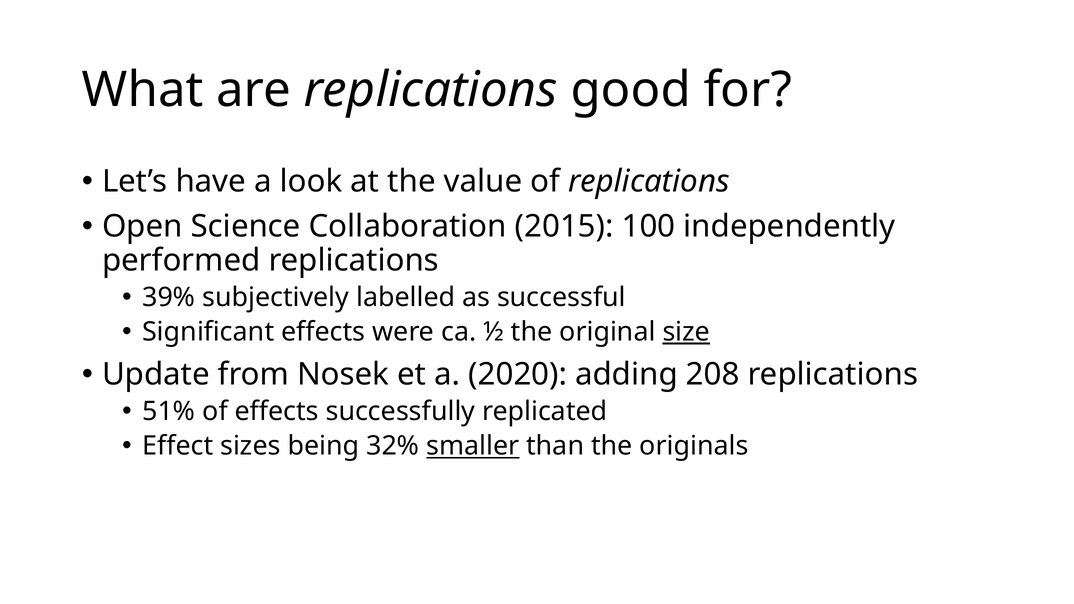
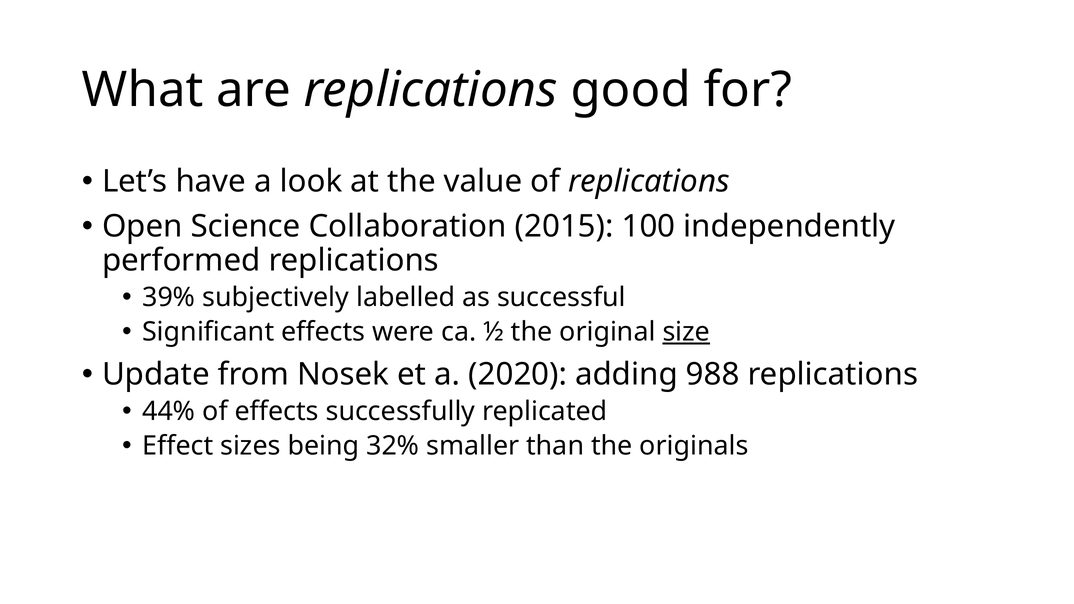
208: 208 -> 988 (713, 375)
51%: 51% -> 44% (169, 412)
smaller underline: present -> none (473, 446)
